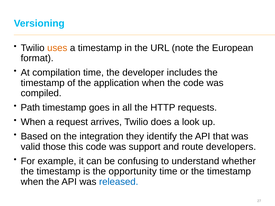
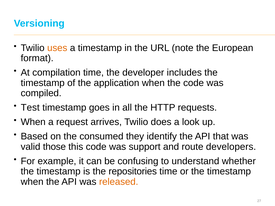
Path: Path -> Test (30, 108)
integration: integration -> consumed (101, 137)
opportunity: opportunity -> repositories (133, 172)
released colour: blue -> orange (119, 182)
